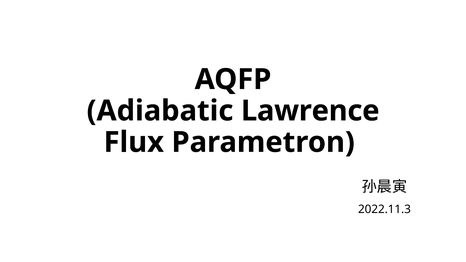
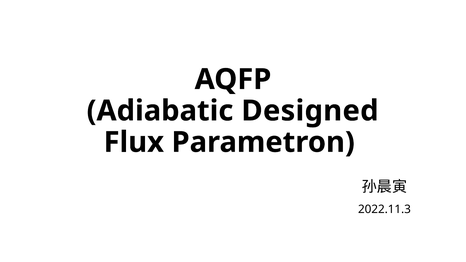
Lawrence: Lawrence -> Designed (310, 111)
